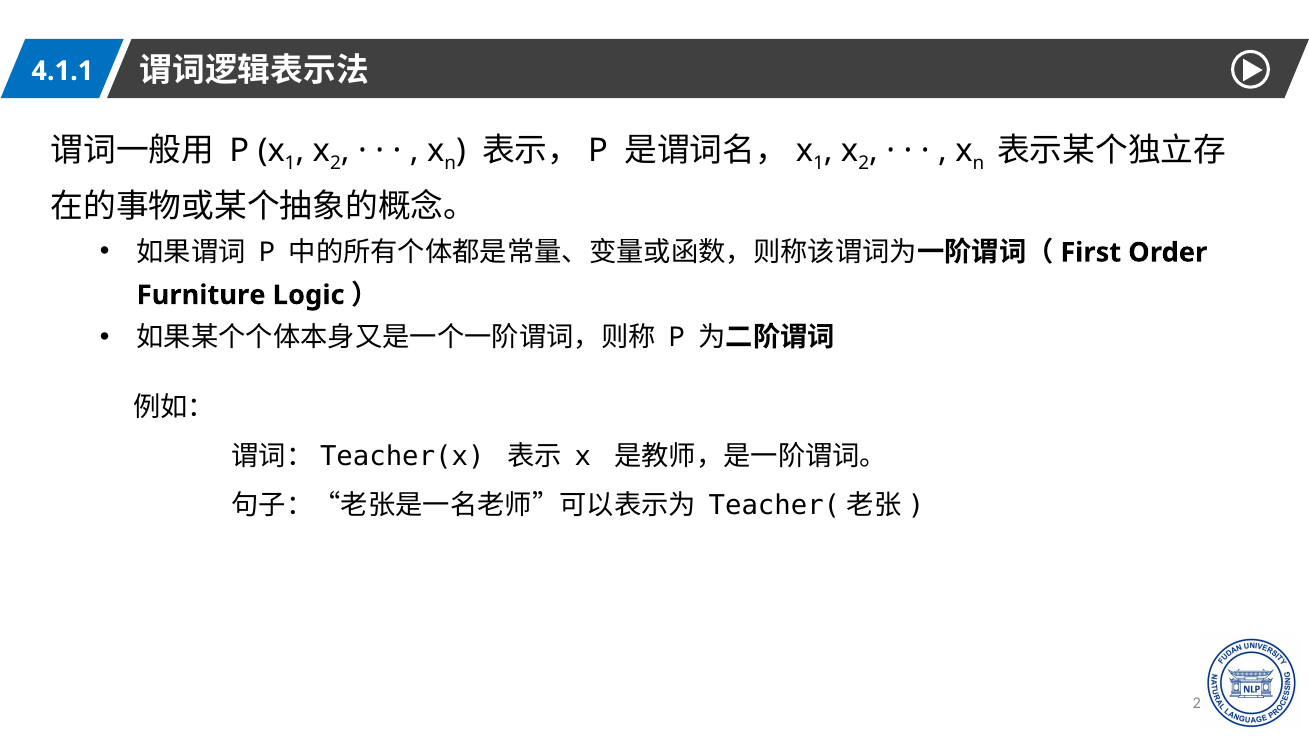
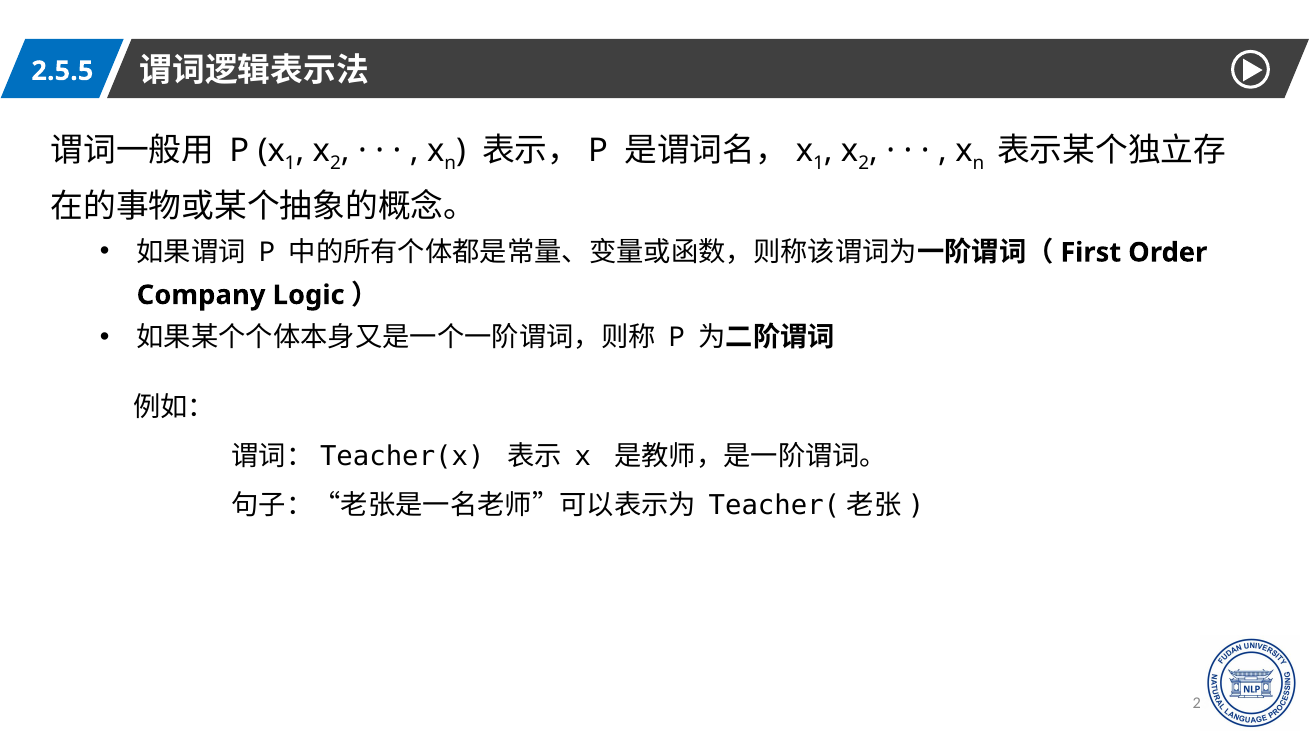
4.1.1: 4.1.1 -> 2.5.5 (62, 71)
Furniture: Furniture -> Company (201, 295)
